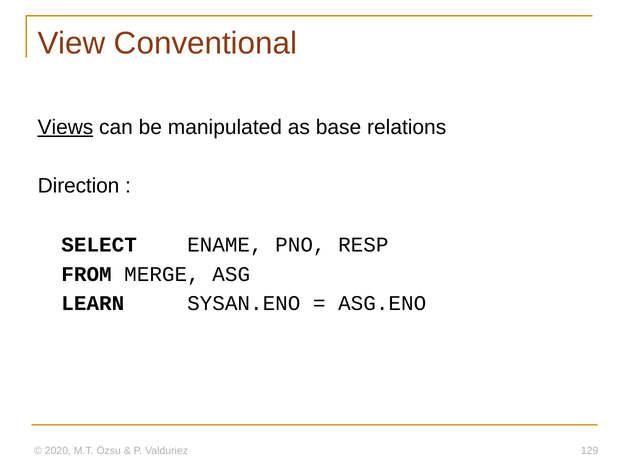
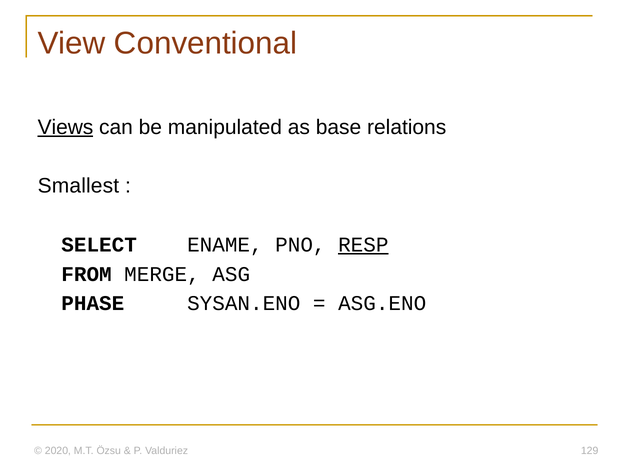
Direction: Direction -> Smallest (78, 186)
RESP underline: none -> present (363, 245)
LEARN: LEARN -> PHASE (93, 303)
